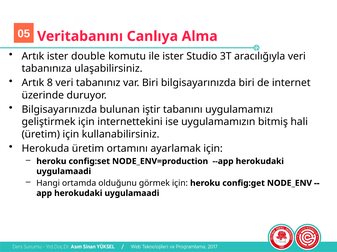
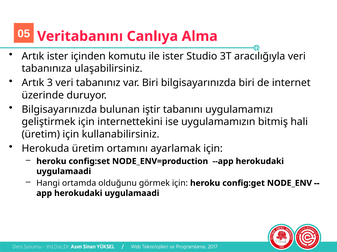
double: double -> içinden (88, 56)
8: 8 -> 3 (50, 83)
